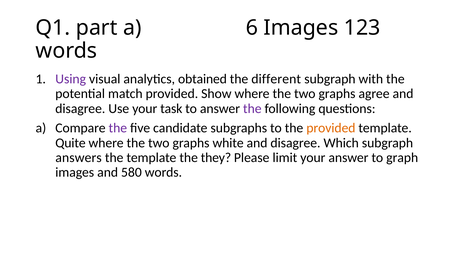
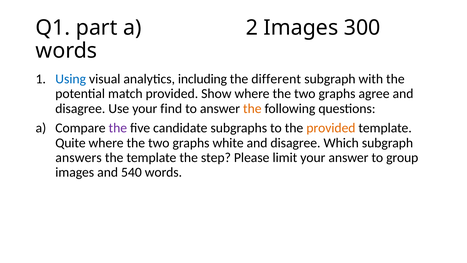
6: 6 -> 2 (252, 28)
123: 123 -> 300 (362, 28)
Using colour: purple -> blue (71, 79)
obtained: obtained -> including (202, 79)
task: task -> find (171, 108)
the colour: purple -> orange (252, 108)
they: they -> step (216, 157)
graph: graph -> group (402, 157)
580: 580 -> 540 (131, 172)
